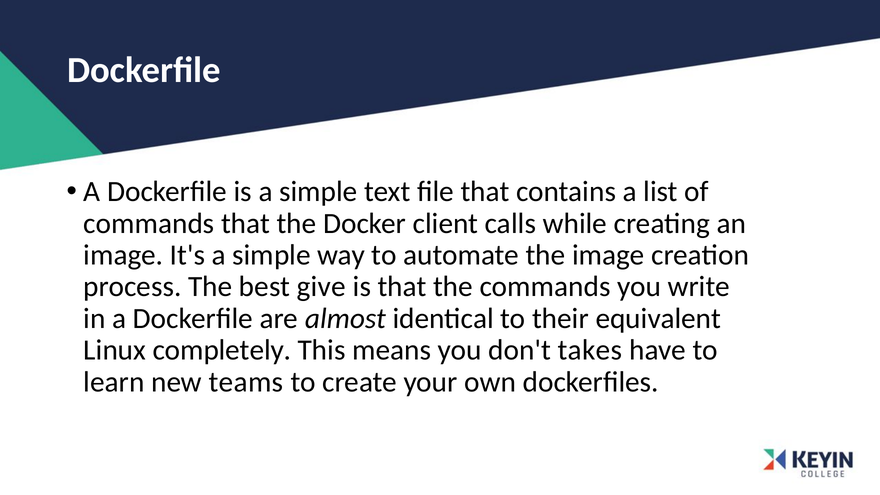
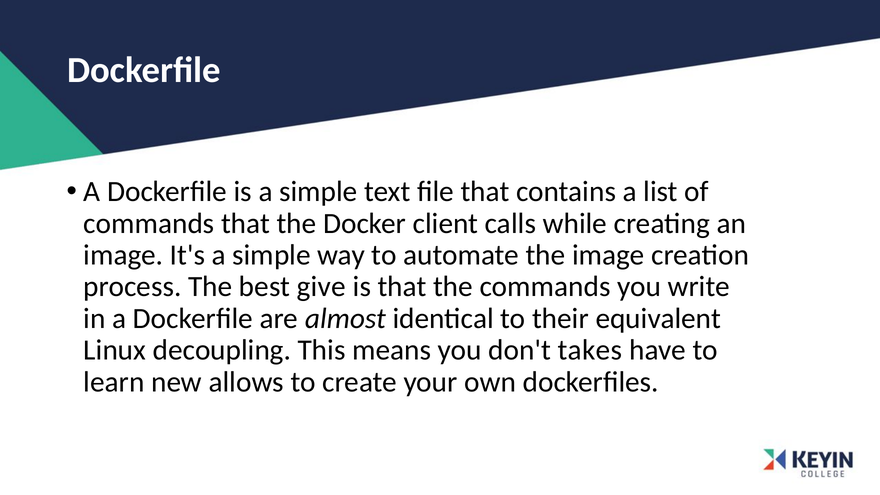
completely: completely -> decoupling (222, 350)
teams: teams -> allows (246, 382)
